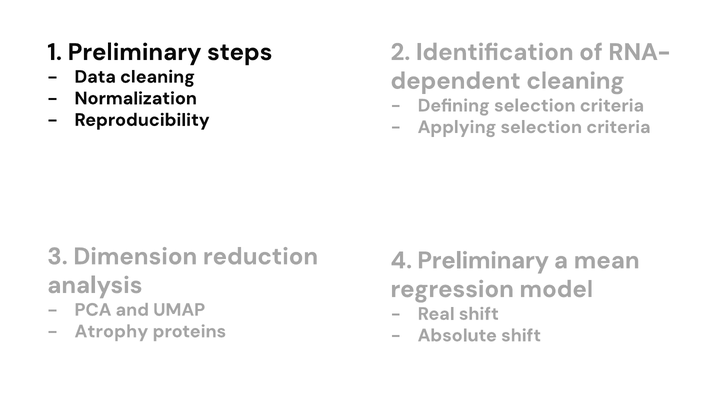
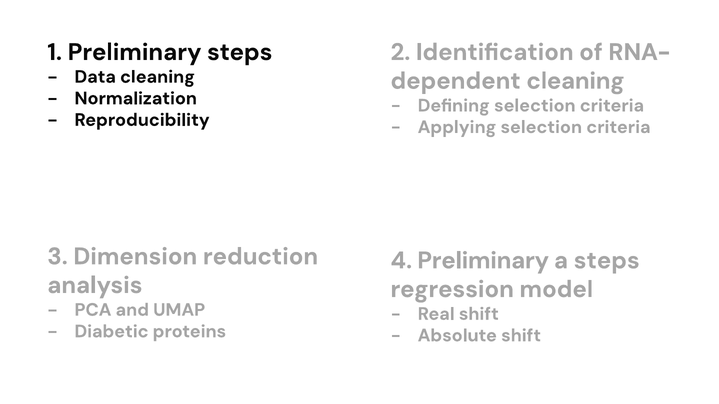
a mean: mean -> steps (607, 261)
Atrophy: Atrophy -> Diabetic (112, 332)
